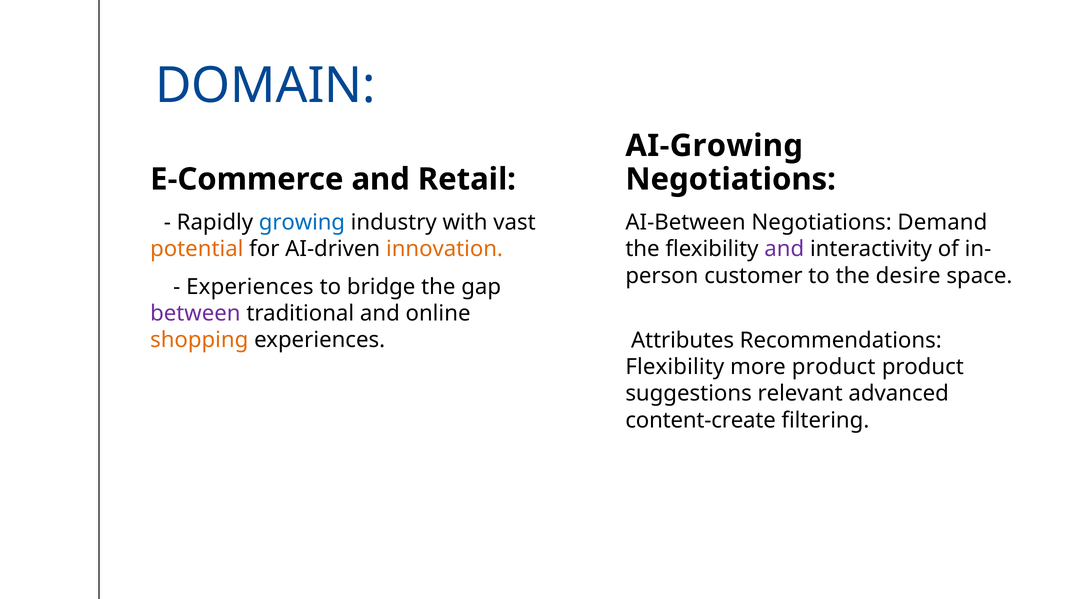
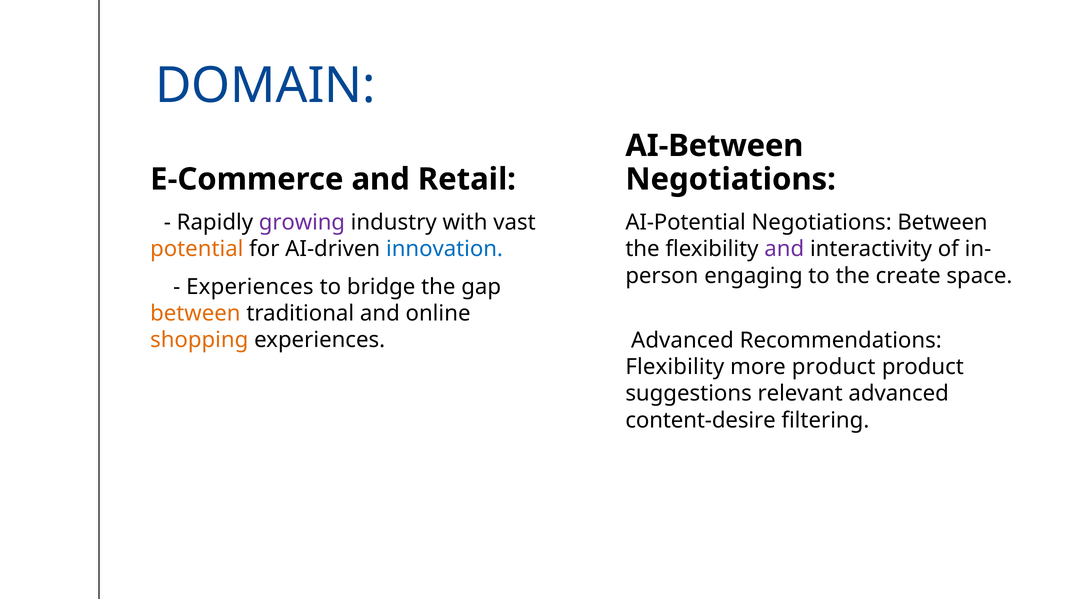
AI-Growing: AI-Growing -> AI-Between (714, 146)
growing colour: blue -> purple (302, 222)
AI-Between: AI-Between -> AI-Potential (686, 223)
Negotiations Demand: Demand -> Between (943, 223)
innovation colour: orange -> blue (445, 249)
customer: customer -> engaging (753, 276)
desire: desire -> create (908, 276)
between colour: purple -> orange (195, 313)
Attributes: Attributes -> Advanced (682, 340)
content-create: content-create -> content-desire (701, 420)
